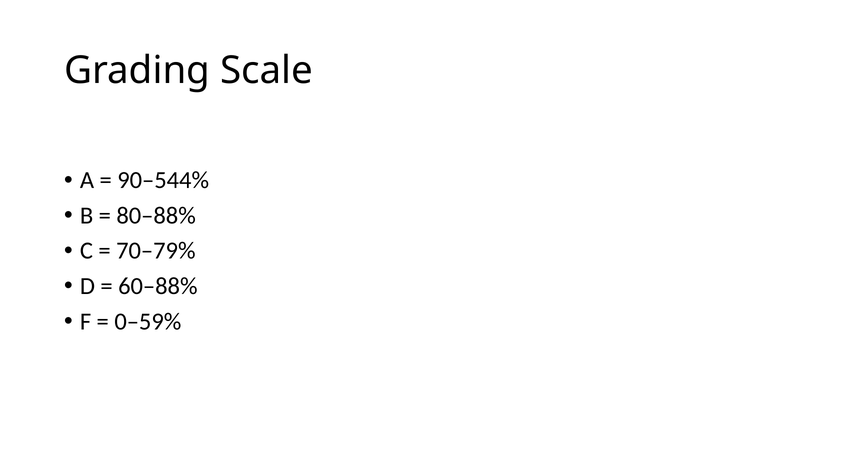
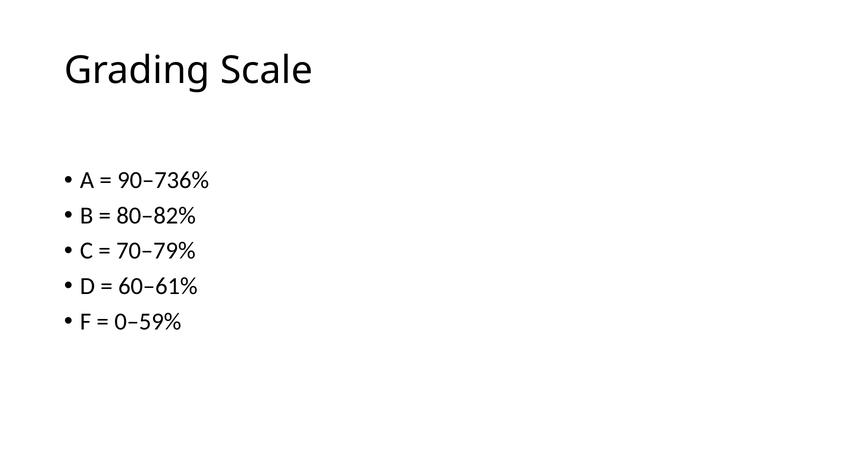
90–544%: 90–544% -> 90–736% (163, 180)
80–88%: 80–88% -> 80–82% (156, 216)
60–88%: 60–88% -> 60–61% (158, 286)
